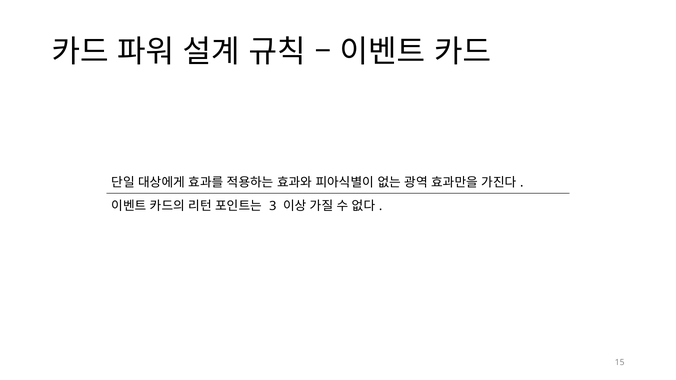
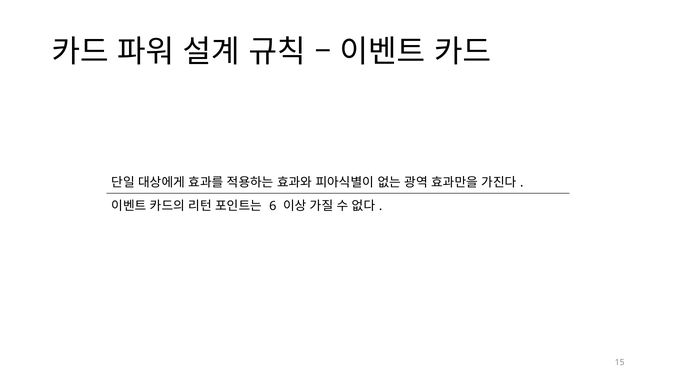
3: 3 -> 6 (273, 206)
